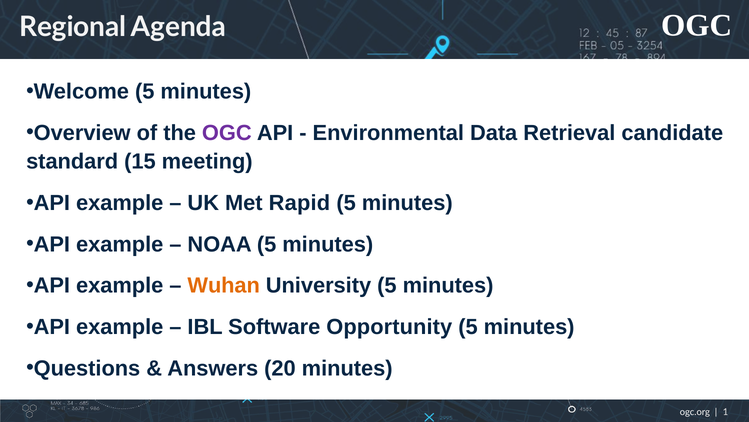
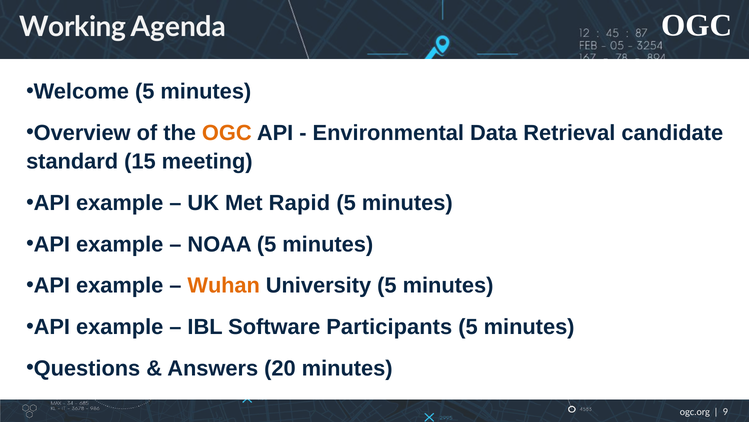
Regional: Regional -> Working (73, 27)
OGC colour: purple -> orange (227, 133)
Opportunity: Opportunity -> Participants (389, 327)
1: 1 -> 9 (726, 411)
